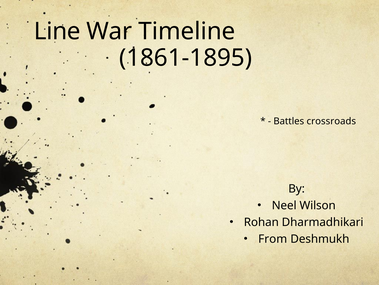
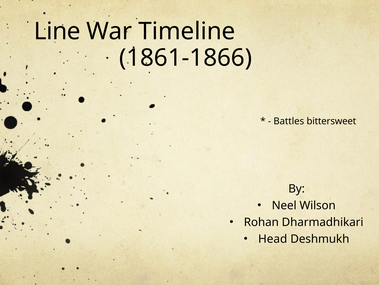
1861-1895: 1861-1895 -> 1861-1866 (186, 58)
crossroads: crossroads -> bittersweet (331, 121)
From: From -> Head (273, 238)
